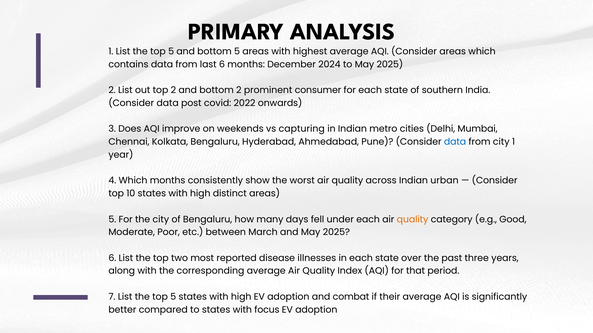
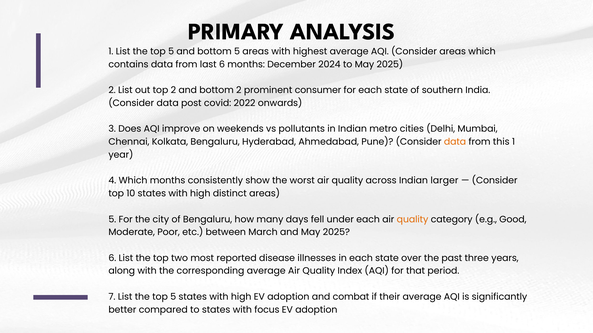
capturing: capturing -> pollutants (302, 129)
data colour: blue -> orange (455, 142)
from city: city -> this (501, 142)
urban: urban -> larger (444, 181)
